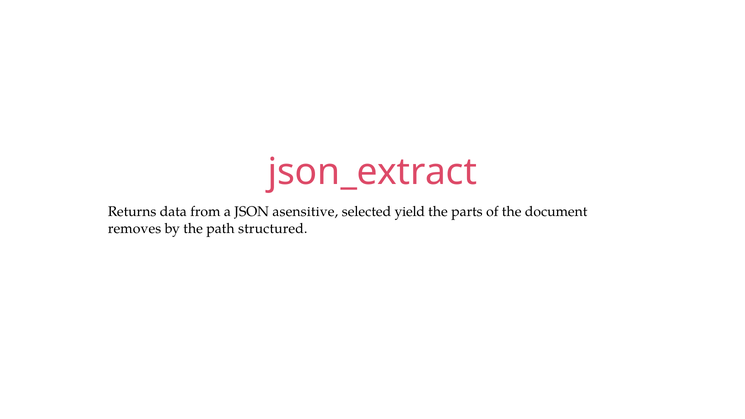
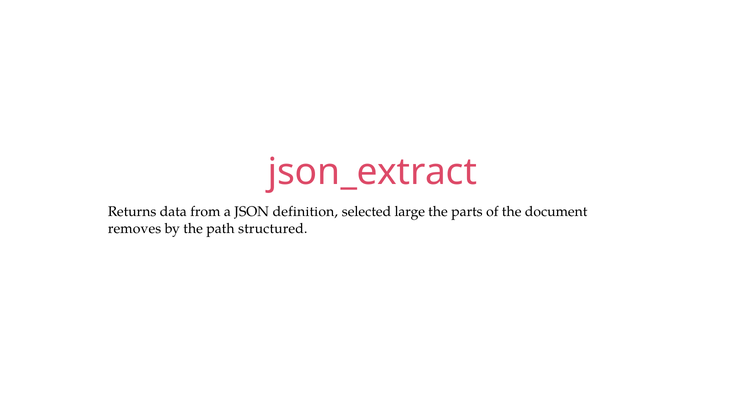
asensitive: asensitive -> definition (305, 212)
yield: yield -> large (410, 212)
